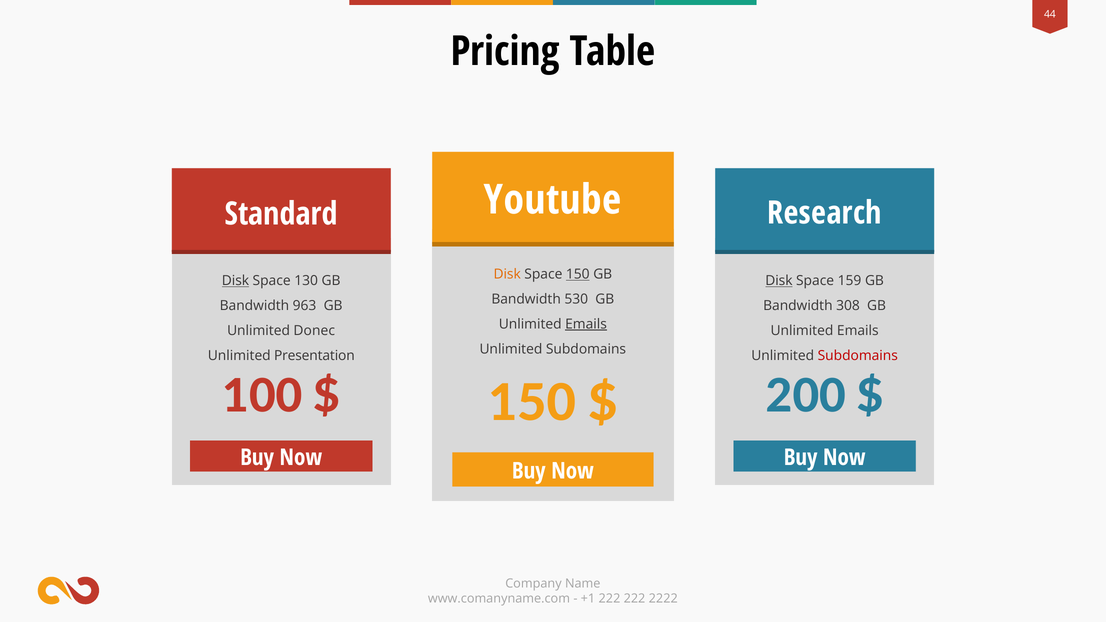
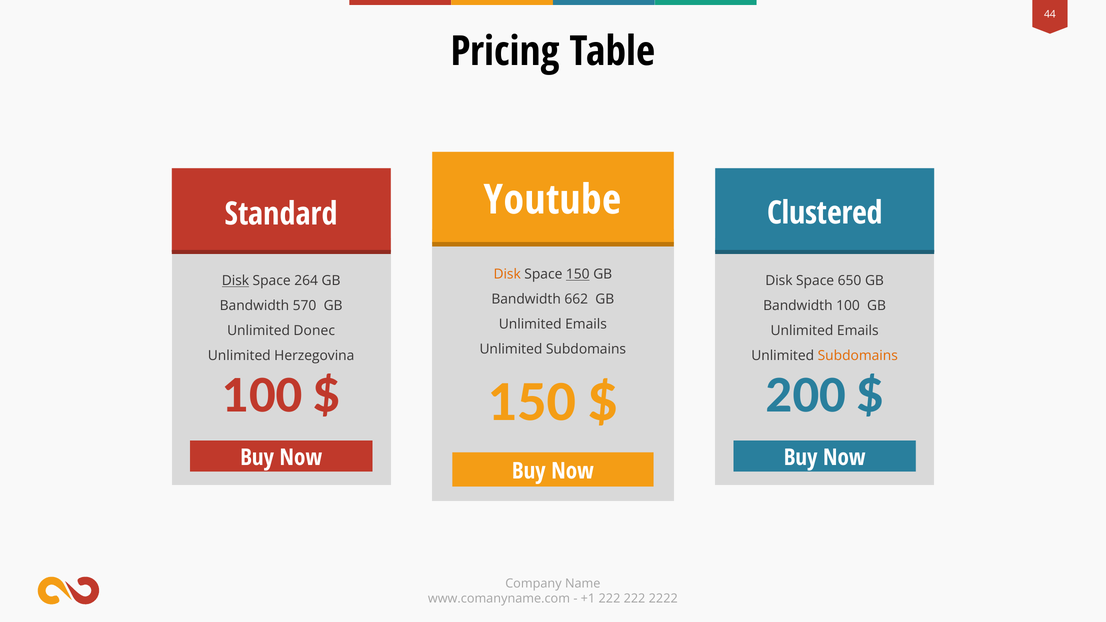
Research: Research -> Clustered (825, 213)
130: 130 -> 264 (306, 281)
Disk underline: present -> none (779, 281)
159: 159 -> 650 (850, 281)
530: 530 -> 662 (576, 299)
963: 963 -> 570 (305, 306)
Bandwidth 308: 308 -> 100 (848, 306)
Emails underline: present -> none (586, 324)
Presentation: Presentation -> Herzegovina (314, 356)
Subdomains colour: red -> orange (858, 356)
